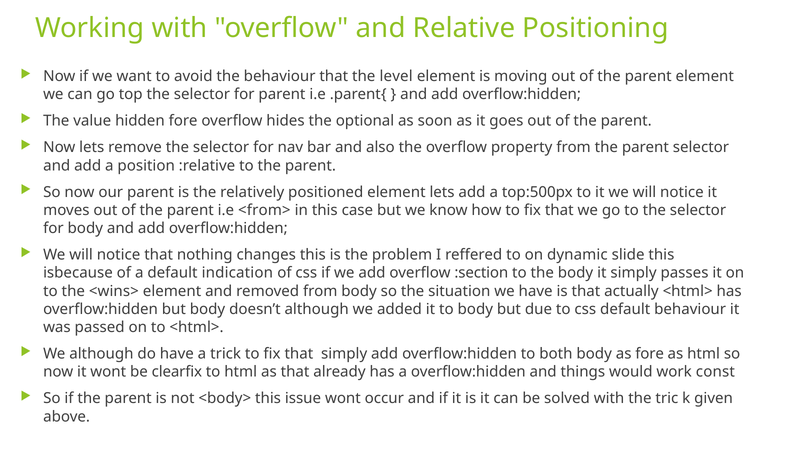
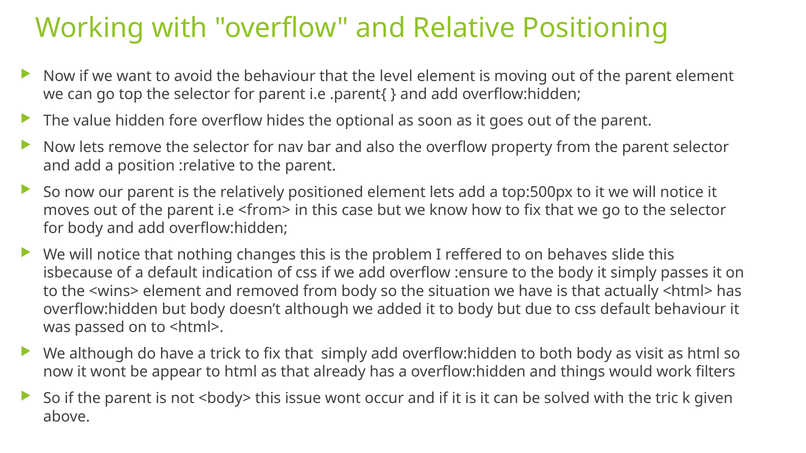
dynamic: dynamic -> behaves (577, 255)
:section: :section -> :ensure (481, 273)
as fore: fore -> visit (650, 354)
clearfix: clearfix -> appear (177, 372)
const: const -> filters (716, 372)
